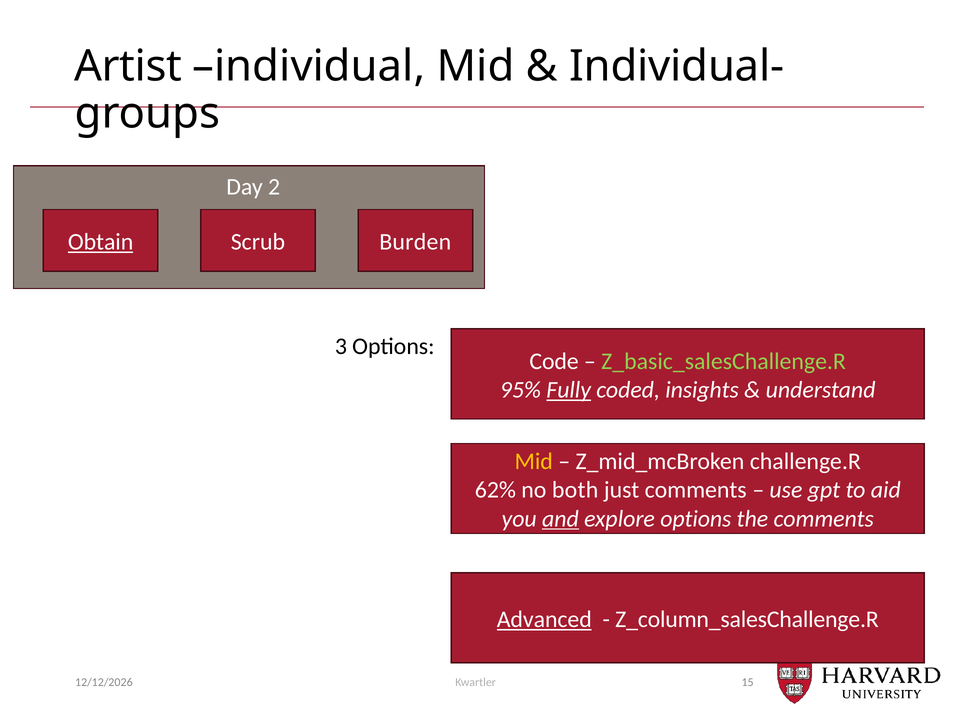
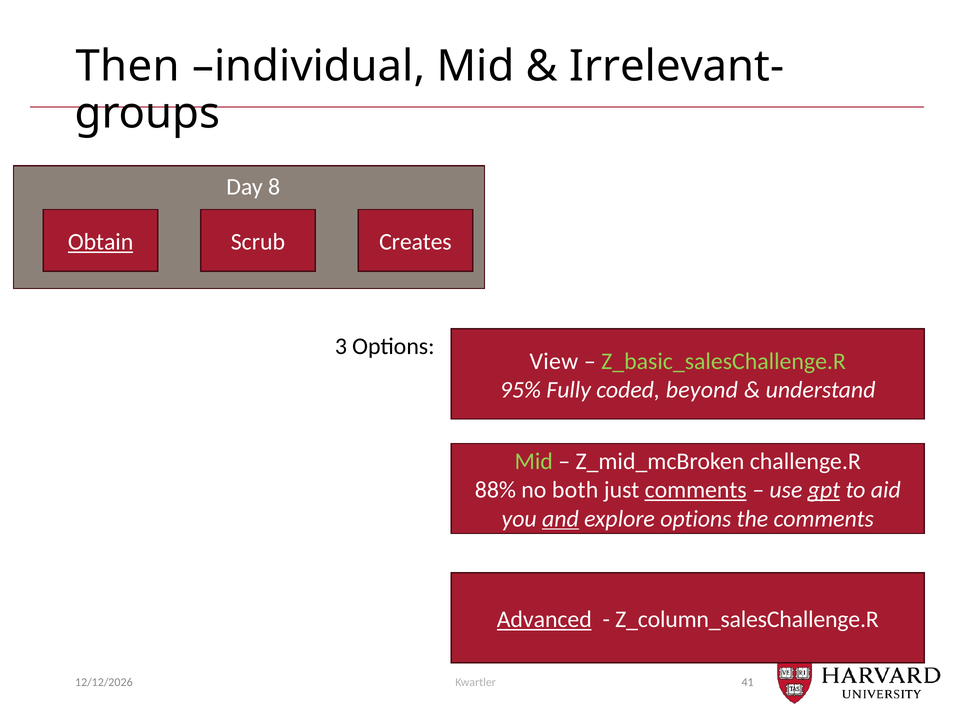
Artist: Artist -> Then (128, 66)
Individual-: Individual- -> Irrelevant- (677, 66)
2: 2 -> 8 (274, 187)
Burden: Burden -> Creates (415, 242)
Code: Code -> View (554, 362)
Fully underline: present -> none (569, 390)
insights: insights -> beyond (702, 390)
Mid colour: yellow -> light green (534, 462)
62%: 62% -> 88% (495, 490)
comments underline: none -> present (696, 490)
gpt underline: none -> present (824, 490)
15: 15 -> 41 (748, 683)
